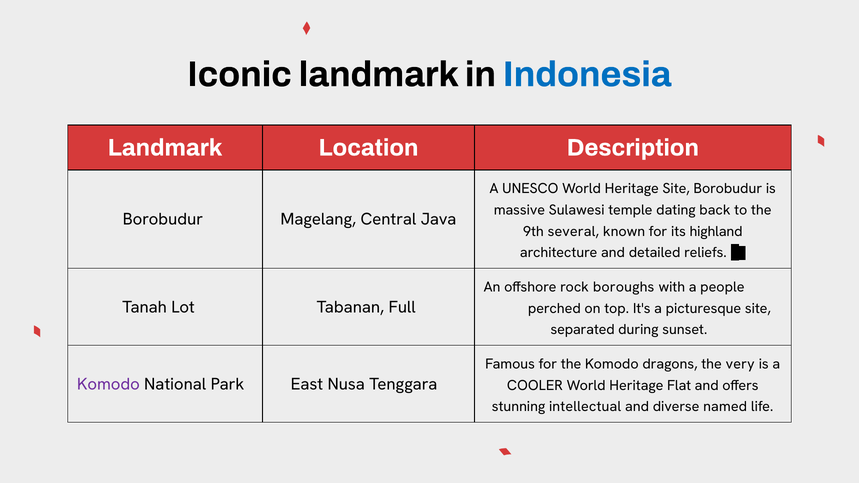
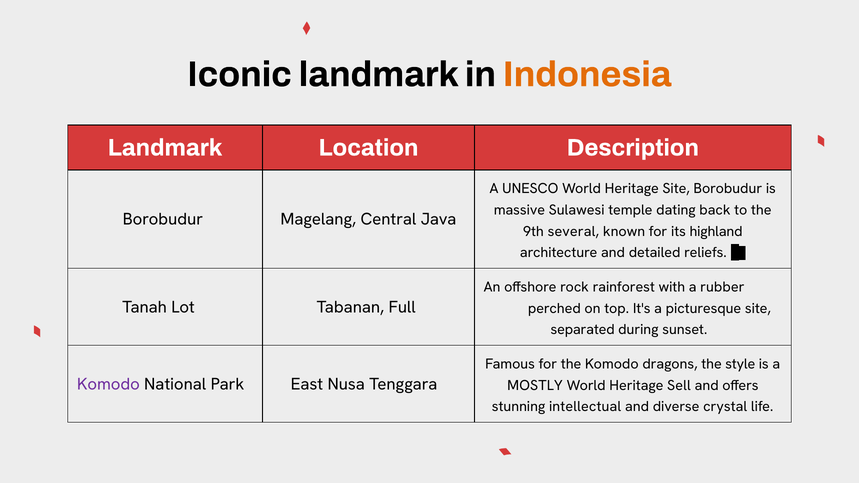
Indonesia colour: blue -> orange (587, 74)
boroughs: boroughs -> rainforest (624, 287)
people: people -> rubber (722, 287)
very: very -> style (740, 364)
COOLER: COOLER -> MOSTLY (535, 386)
Flat: Flat -> Sell (679, 386)
named: named -> crystal (725, 407)
